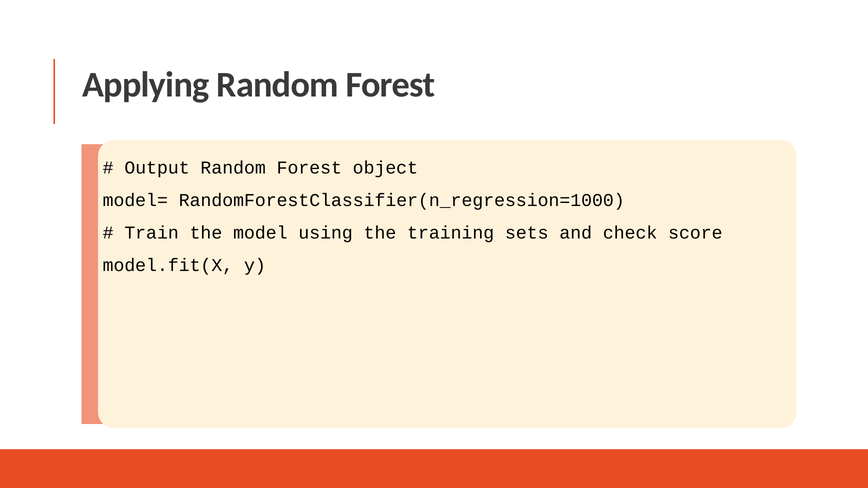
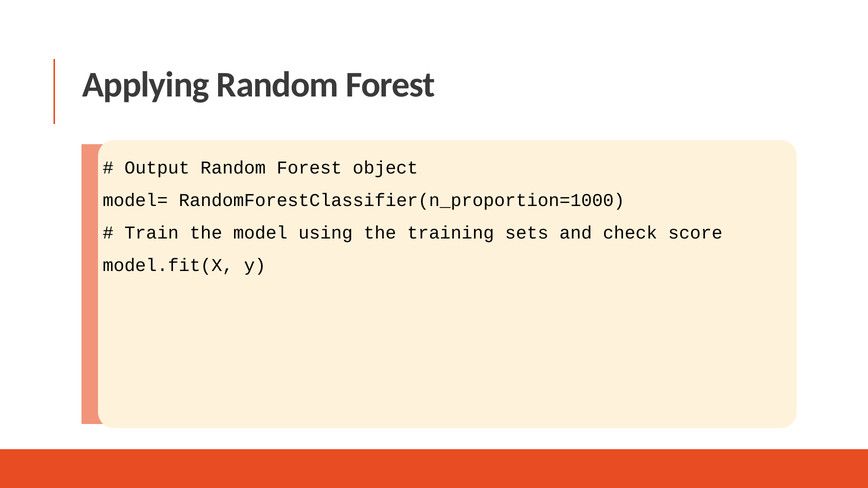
RandomForestClassifier(n_regression=1000: RandomForestClassifier(n_regression=1000 -> RandomForestClassifier(n_proportion=1000 (402, 200)
